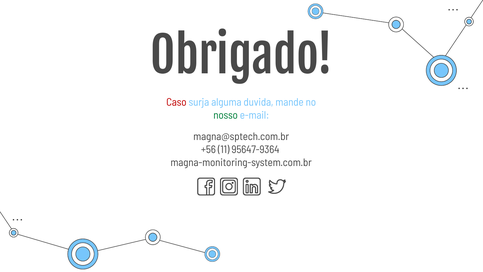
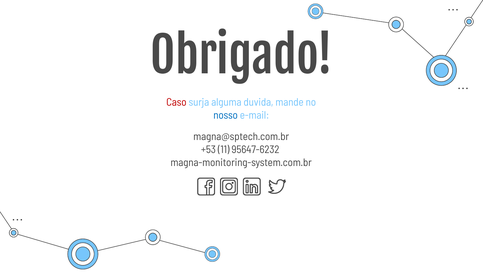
nosso colour: green -> blue (226, 115)
+56: +56 -> +53 (208, 149)
95647-9364: 95647-9364 -> 95647-6232 (255, 149)
